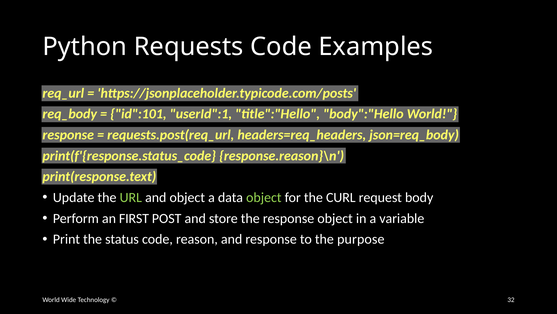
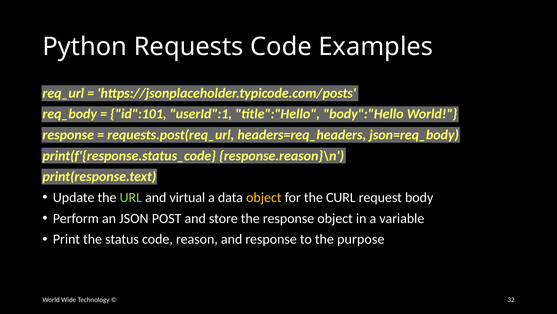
and object: object -> virtual (187, 197)
object colour: light green -> yellow (264, 197)
FIRST: FIRST -> JSON (134, 218)
